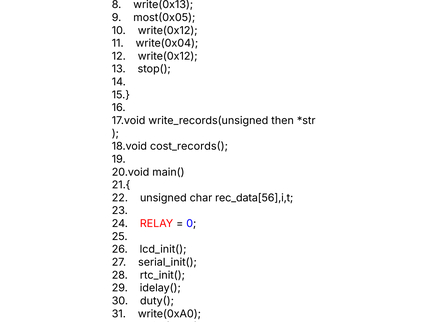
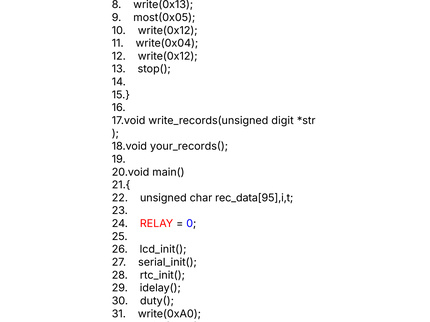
then: then -> digit (283, 121)
cost_records(: cost_records( -> your_records( (189, 147)
rec_data[56],i,t: rec_data[56],i,t -> rec_data[95],i,t (254, 198)
